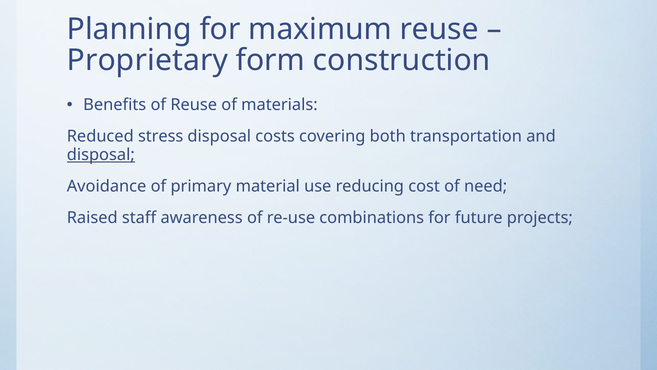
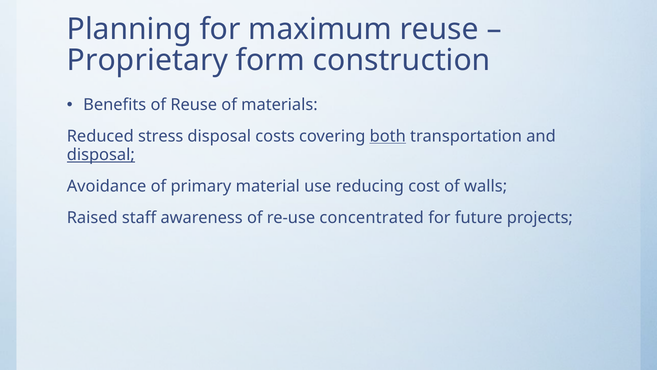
both underline: none -> present (388, 136)
need: need -> walls (486, 186)
combinations: combinations -> concentrated (372, 218)
